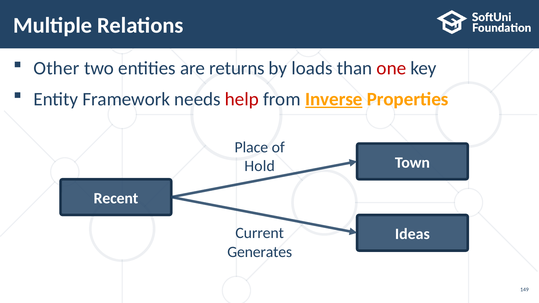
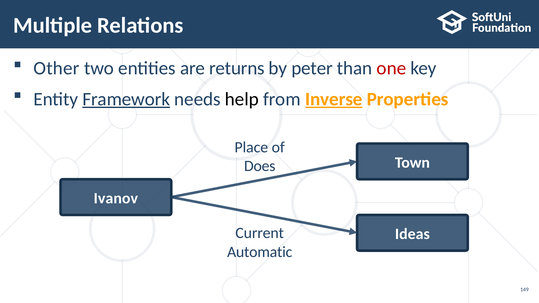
loads: loads -> peter (312, 68)
Framework underline: none -> present (126, 99)
help colour: red -> black (242, 99)
Hold: Hold -> Does (260, 166)
Recent: Recent -> Ivanov (116, 198)
Generates: Generates -> Automatic (260, 252)
